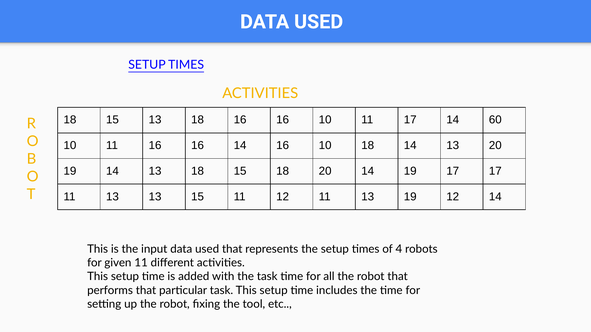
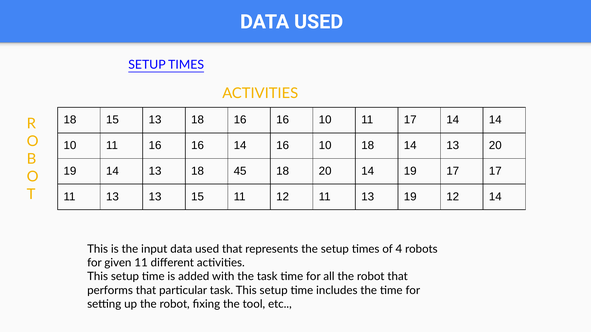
14 60: 60 -> 14 (495, 120)
13 18 15: 15 -> 45 (240, 171)
